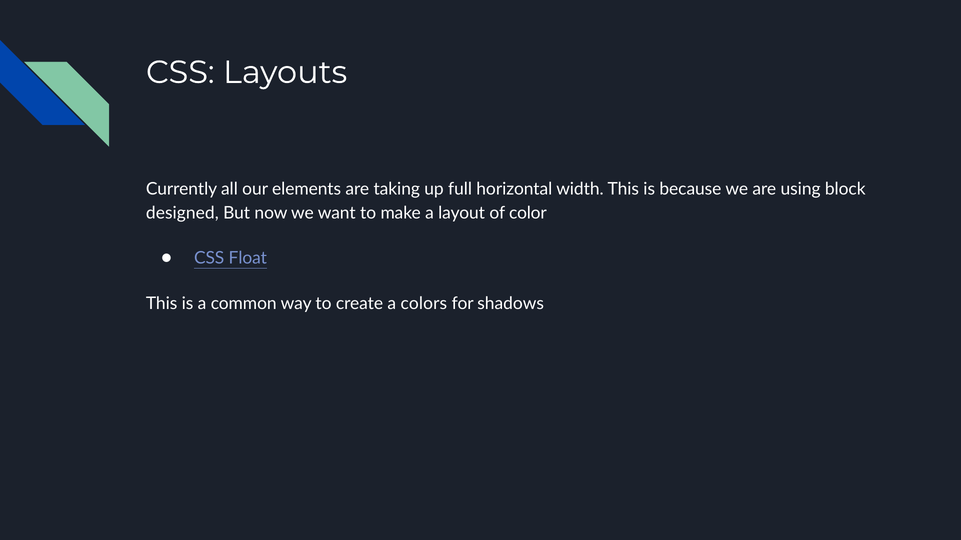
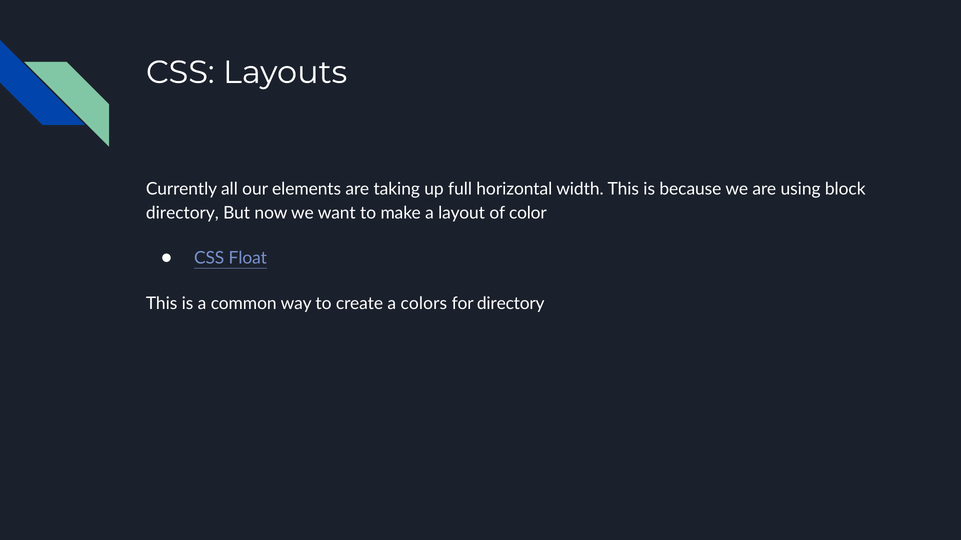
designed: designed -> directory (182, 213)
for shadows: shadows -> directory (511, 304)
